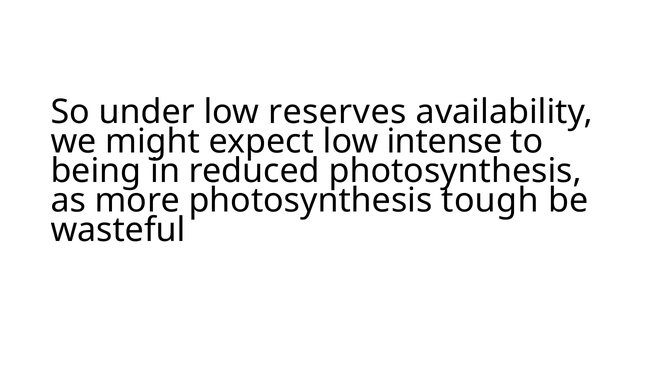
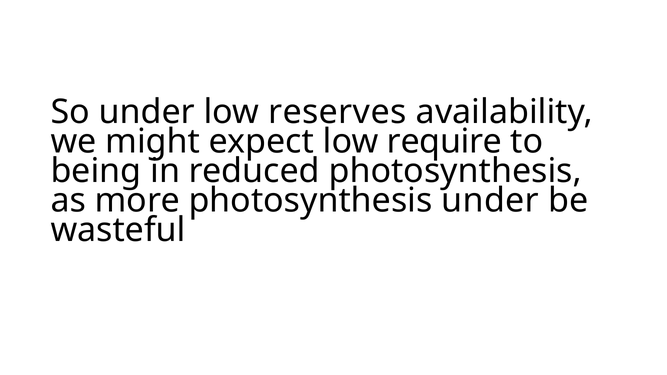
intense: intense -> require (444, 142)
photosynthesis tough: tough -> under (490, 201)
